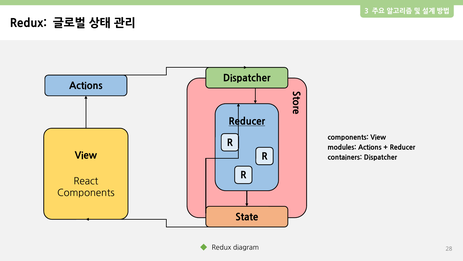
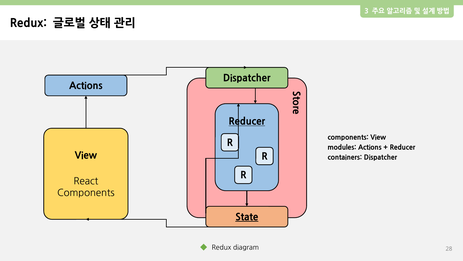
State underline: none -> present (247, 217)
